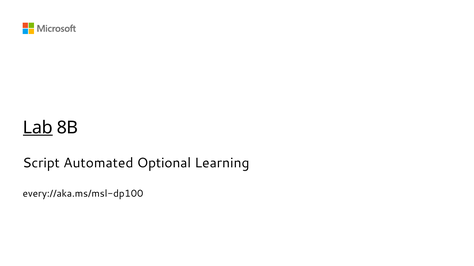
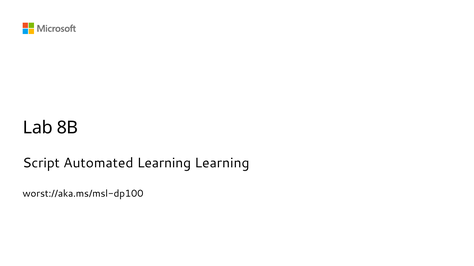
Lab underline: present -> none (38, 128)
Automated Optional: Optional -> Learning (164, 163)
every://aka.ms/msl-dp100: every://aka.ms/msl-dp100 -> worst://aka.ms/msl-dp100 (83, 194)
